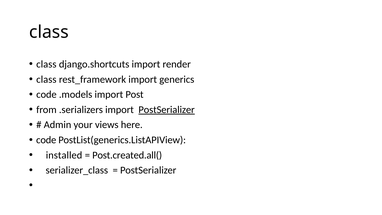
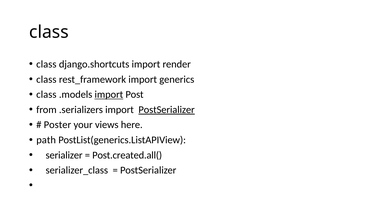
code: code -> class (46, 94)
import underline: none -> present (109, 94)
Admin: Admin -> Poster (57, 125)
code: code -> path (46, 140)
installed: installed -> serializer (64, 155)
